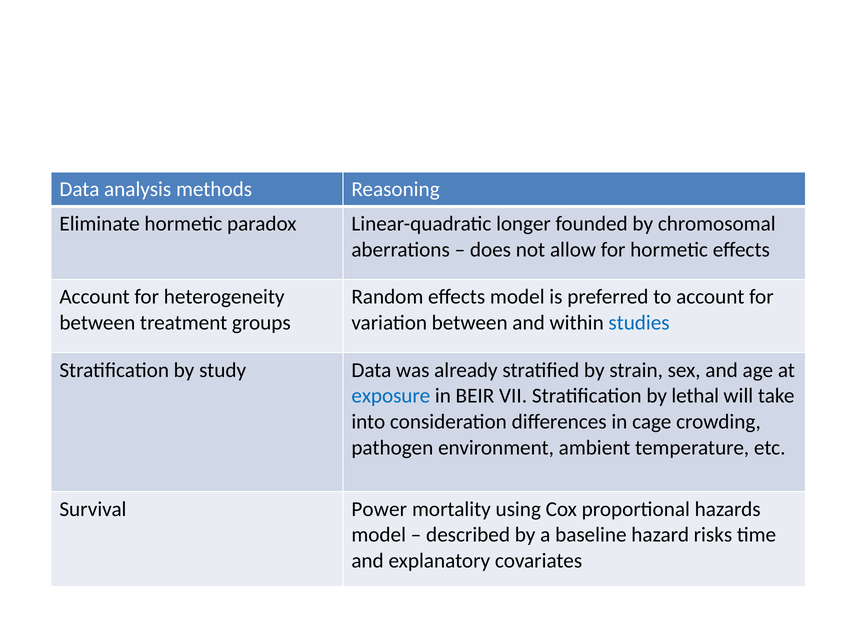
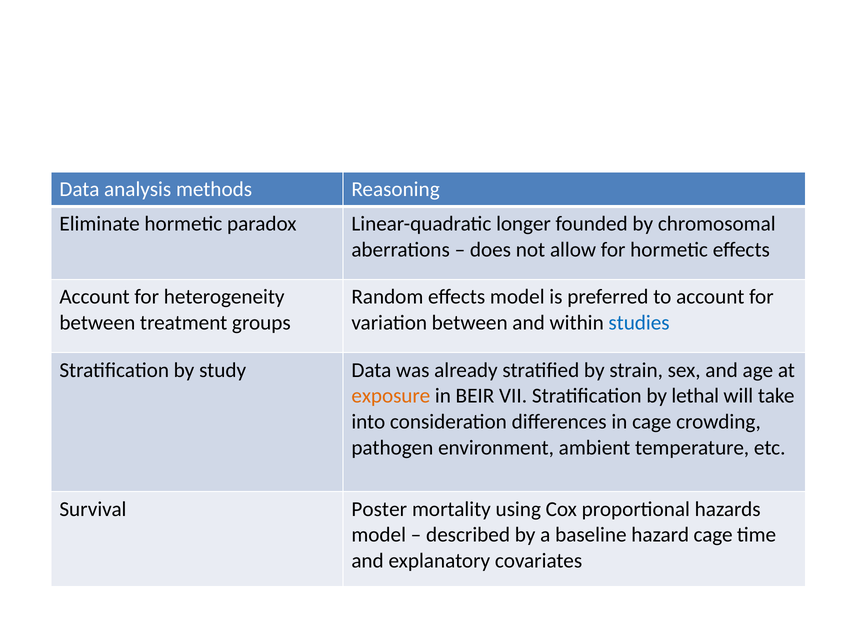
exposure colour: blue -> orange (391, 396)
Power: Power -> Poster (379, 509)
hazard risks: risks -> cage (713, 535)
